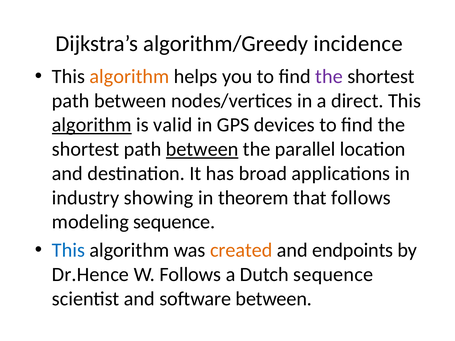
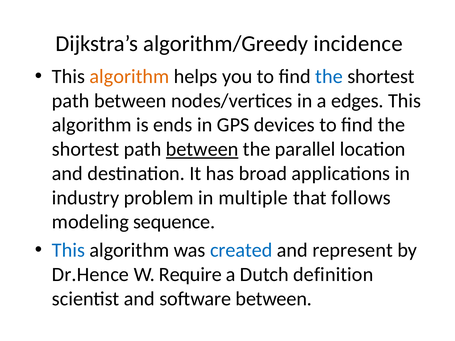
the colour: purple -> blue (329, 76)
direct: direct -> edges (357, 101)
algorithm underline: present -> none (92, 125)
valid: valid -> ends (173, 125)
showing: showing -> problem (159, 198)
theorem: theorem -> multiple (253, 198)
created colour: orange -> blue (241, 250)
endpoints: endpoints -> represent (353, 250)
W Follows: Follows -> Require (190, 275)
Dutch sequence: sequence -> definition (333, 275)
